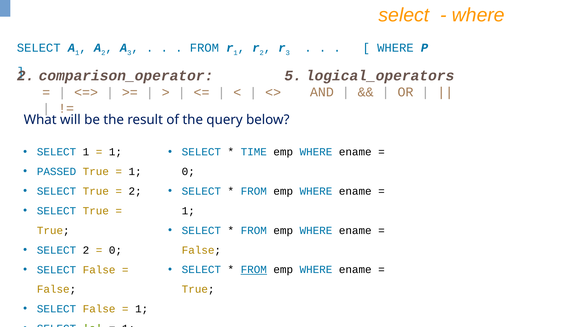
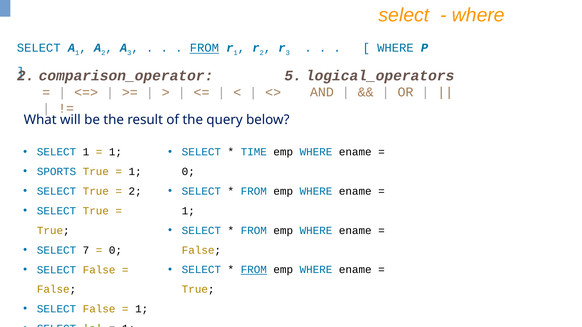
FROM underline: none -> present (204, 48)
PASSED: PASSED -> SPORTS (57, 172)
SELECT 2: 2 -> 7 (86, 250)
